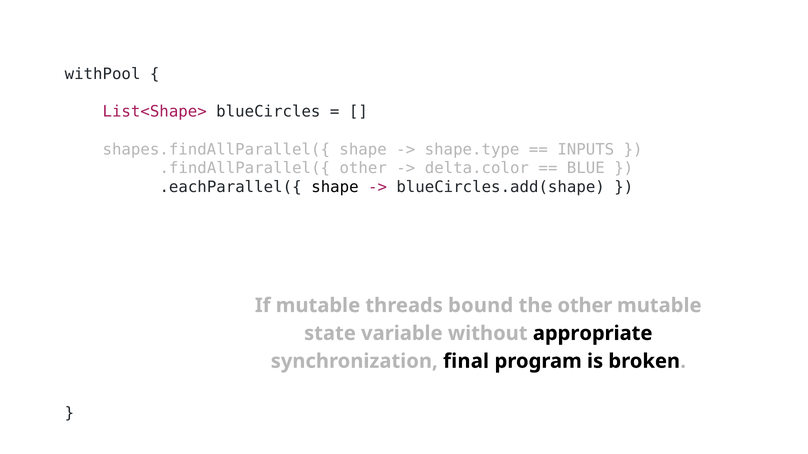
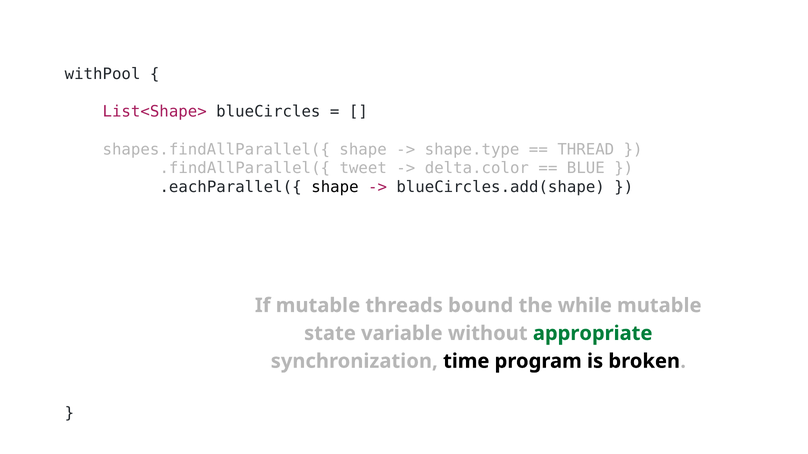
INPUTS: INPUTS -> THREAD (586, 150)
.findAllParallel({ other: other -> tweet (363, 169)
the other: other -> while (585, 306)
appropriate colour: black -> green (593, 334)
final: final -> time (466, 362)
